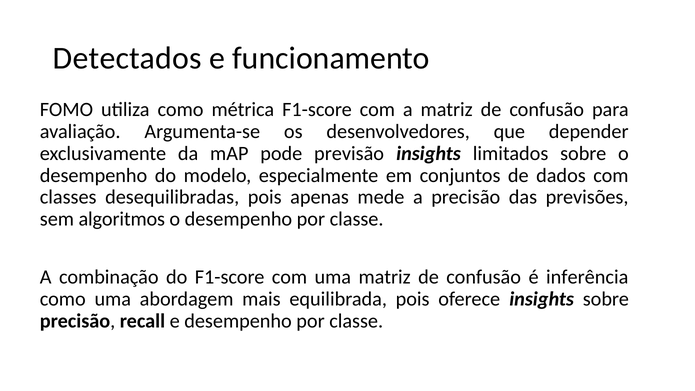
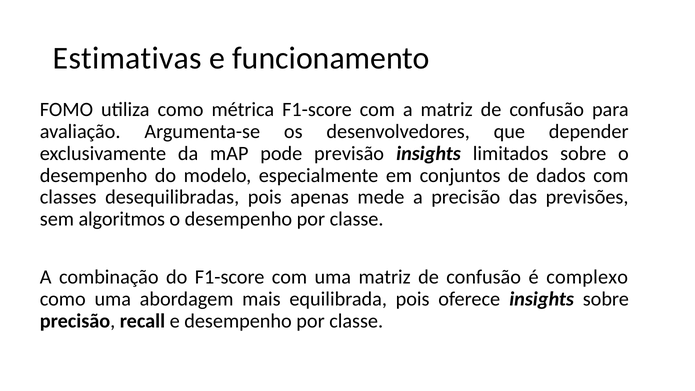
Detectados: Detectados -> Estimativas (127, 58)
inferência: inferência -> complexo (587, 277)
